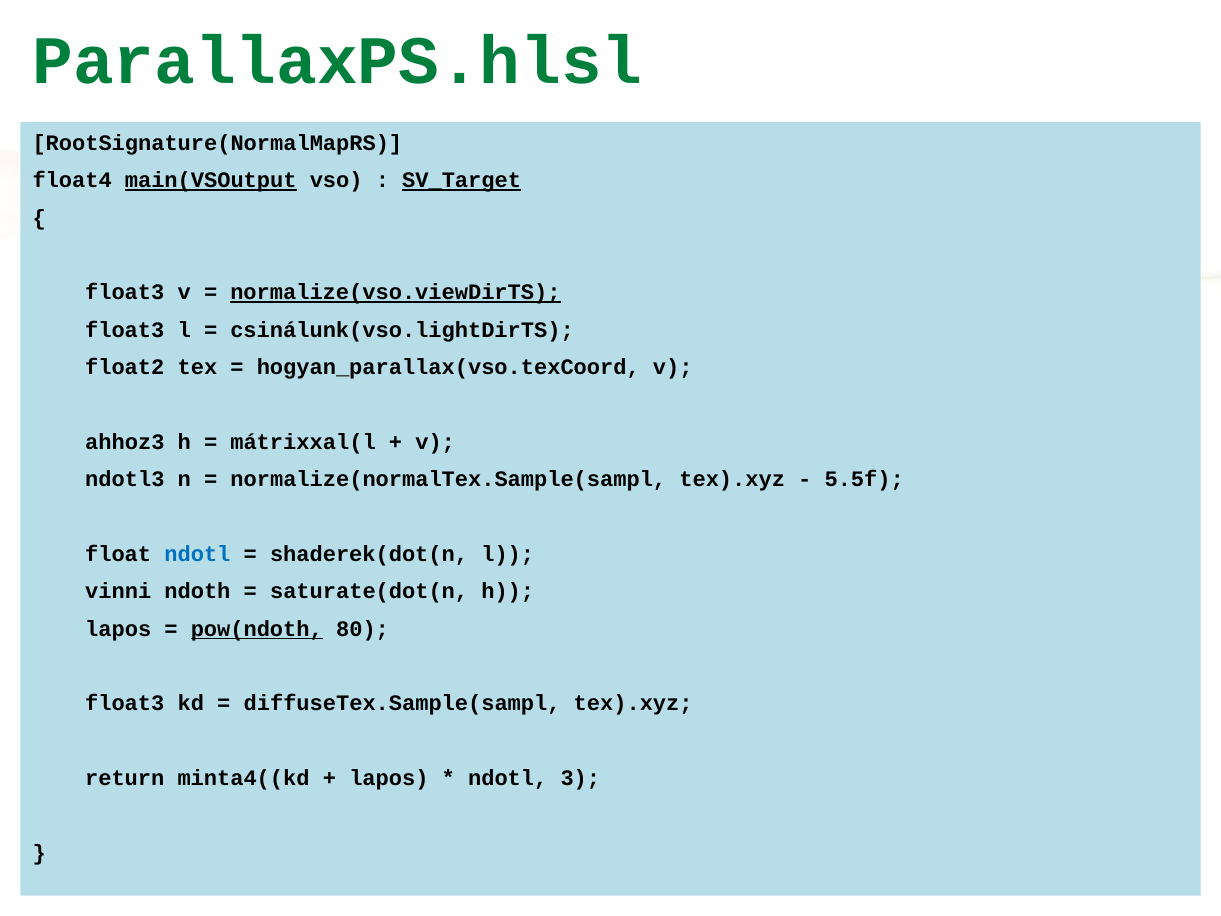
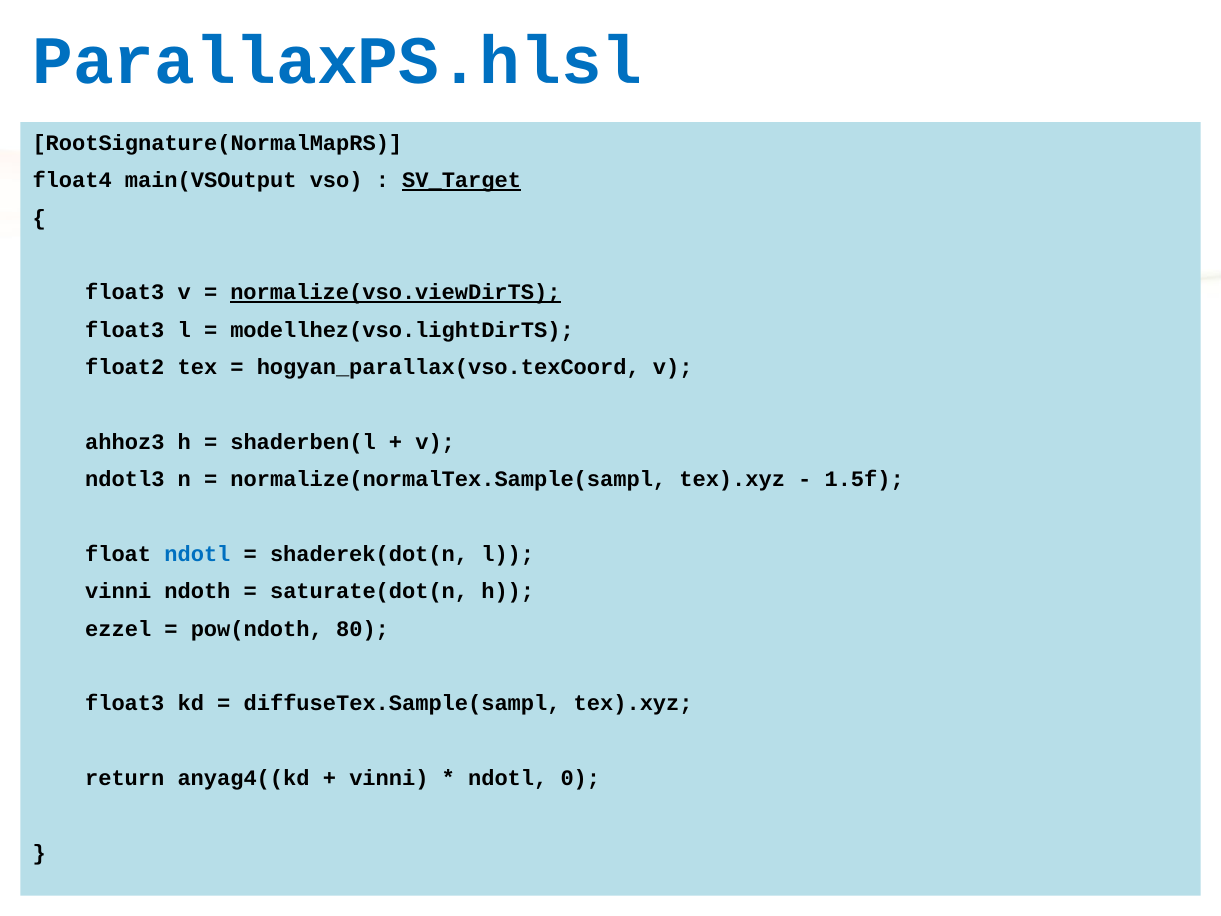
ParallaxPS.hlsl colour: green -> blue (337, 61)
main(VSOutput underline: present -> none (211, 180)
csinálunk(vso.lightDirTS: csinálunk(vso.lightDirTS -> modellhez(vso.lightDirTS (402, 330)
mátrixxal(l: mátrixxal(l -> shaderben(l (303, 442)
5.5f: 5.5f -> 1.5f (864, 479)
lapos: lapos -> ezzel (118, 629)
pow(ndoth underline: present -> none (257, 629)
minta4((kd: minta4((kd -> anyag4((kd (244, 778)
lapos: lapos -> vinni (389, 778)
3: 3 -> 0 (580, 778)
